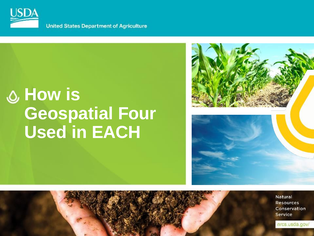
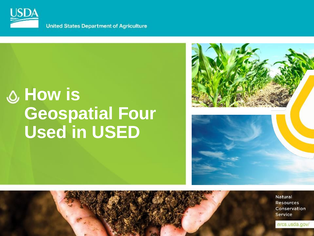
in EACH: EACH -> USED (116, 132)
